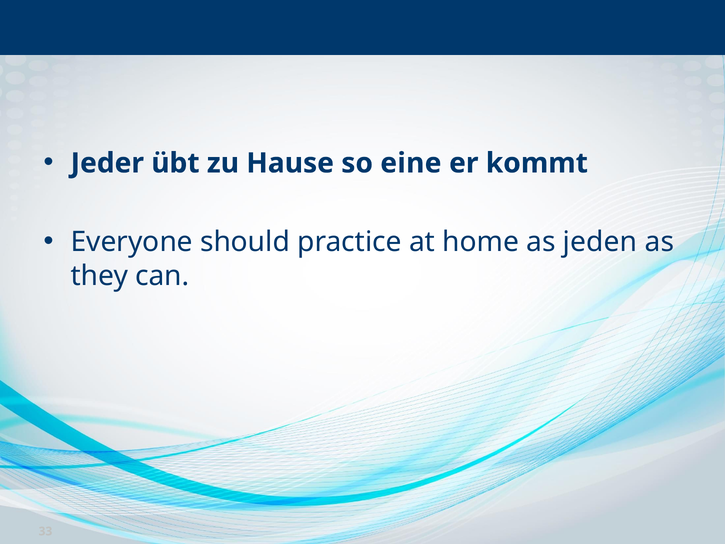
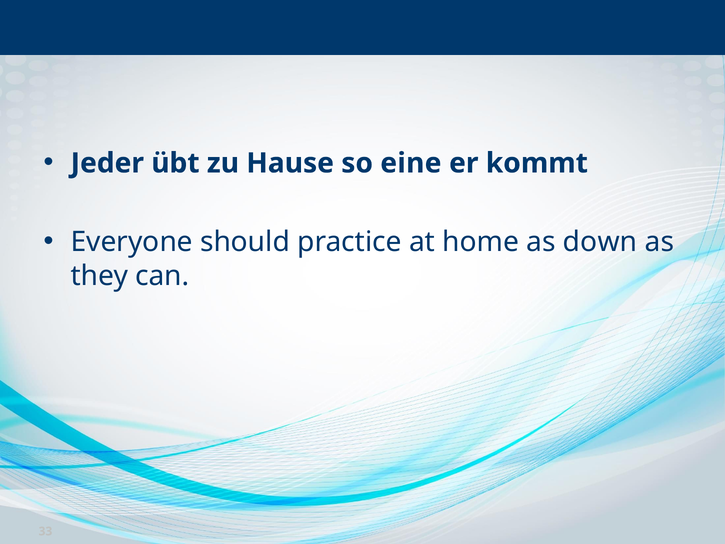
jeden: jeden -> down (600, 242)
